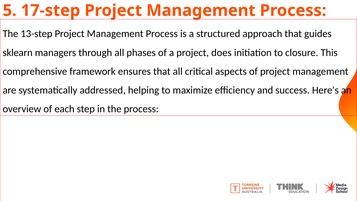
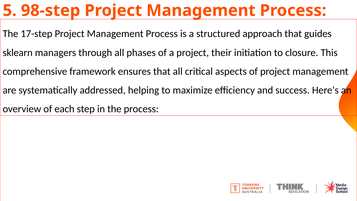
17-step: 17-step -> 98-step (51, 10)
13-step: 13-step -> 17-step (37, 34)
does: does -> their (221, 53)
